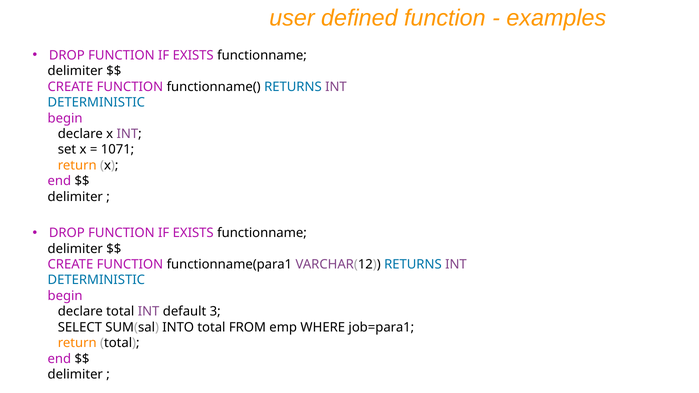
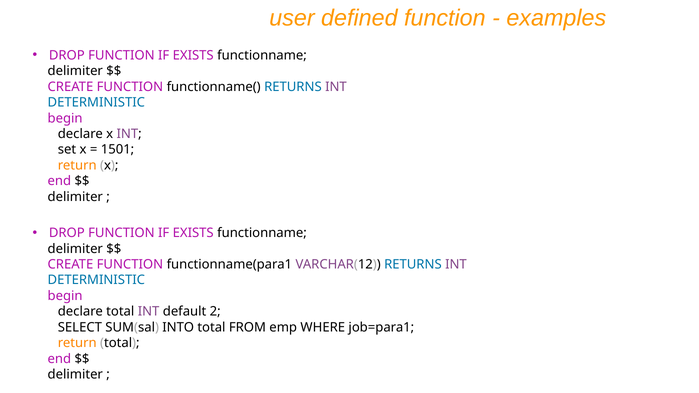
1071: 1071 -> 1501 (118, 150)
3: 3 -> 2 (215, 312)
